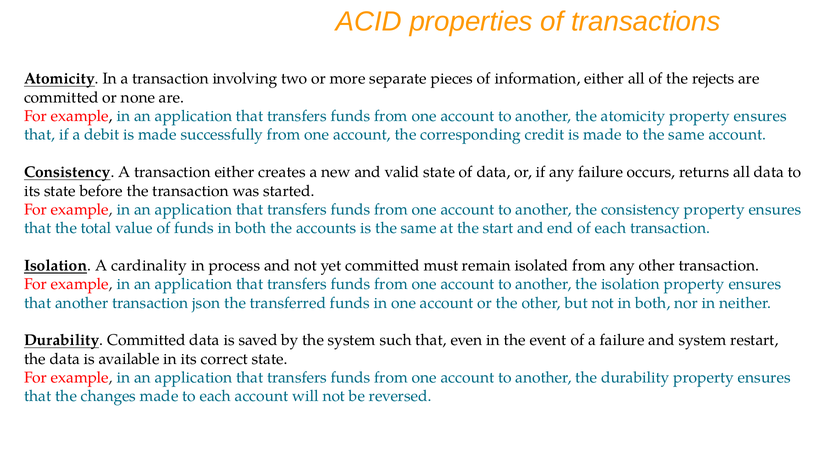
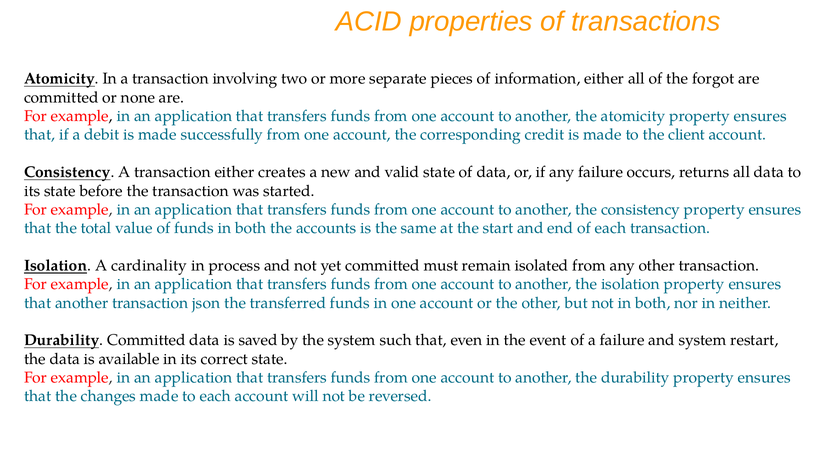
rejects: rejects -> forgot (713, 79)
to the same: same -> client (687, 135)
